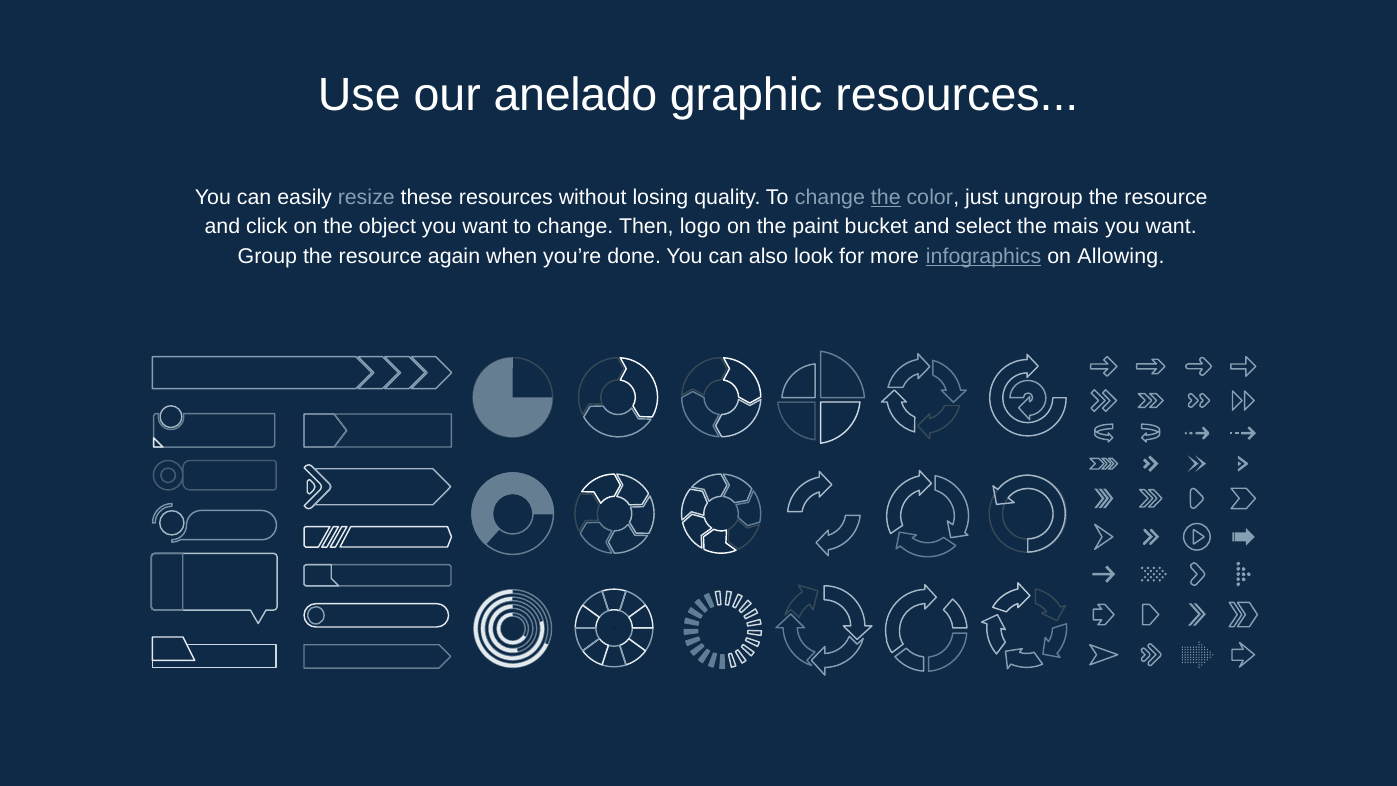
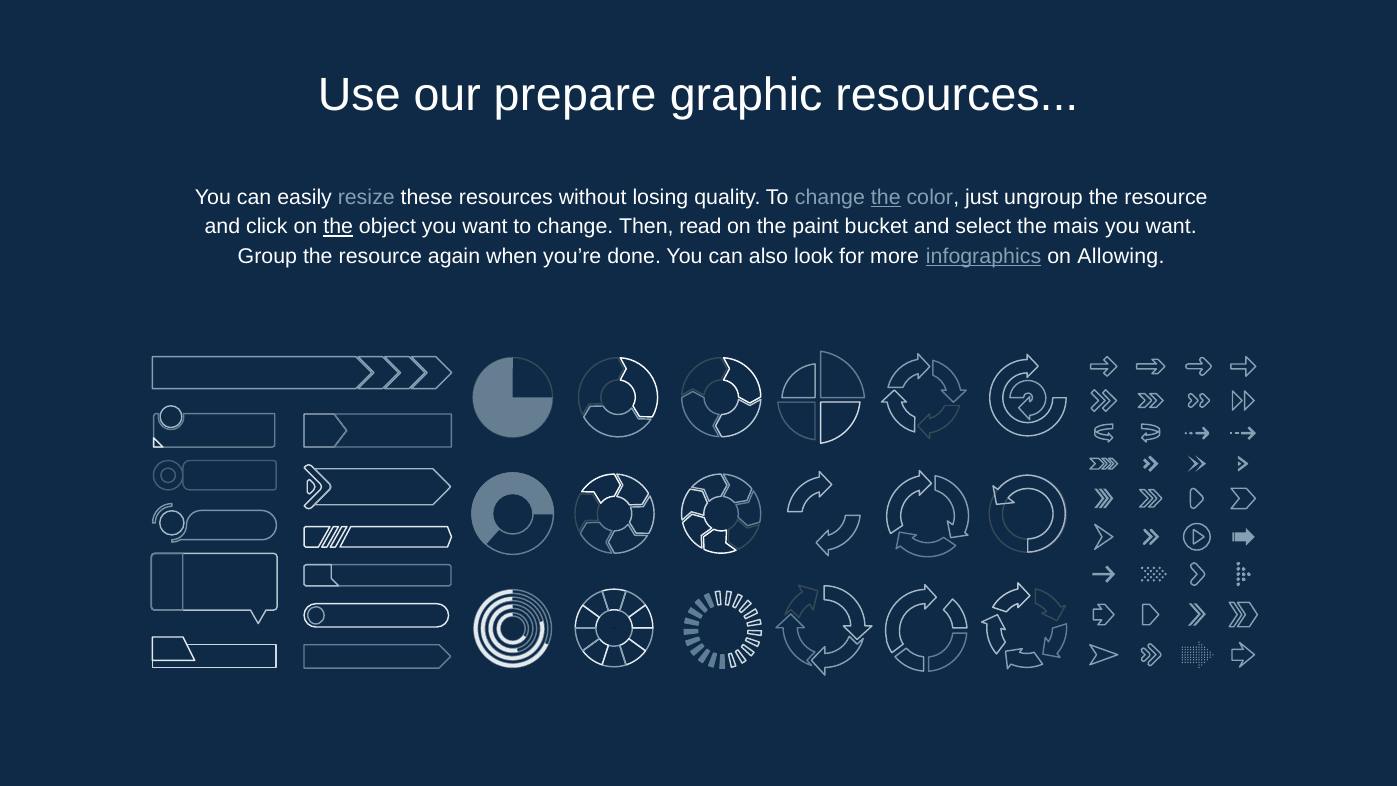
anelado: anelado -> prepare (575, 95)
the underline: none -> present (338, 227)
logo: logo -> read (700, 227)
